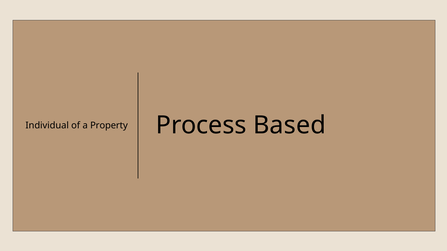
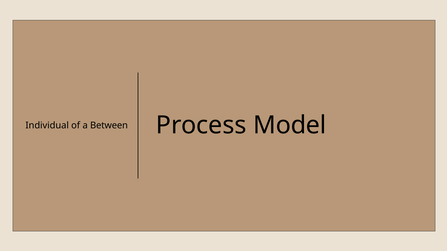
Property: Property -> Between (109, 126)
Based: Based -> Model (290, 126)
